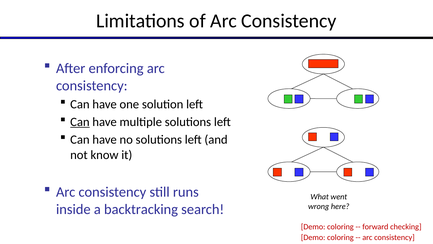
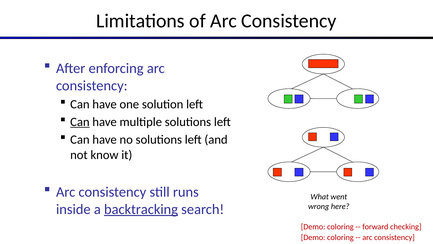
backtracking underline: none -> present (141, 209)
